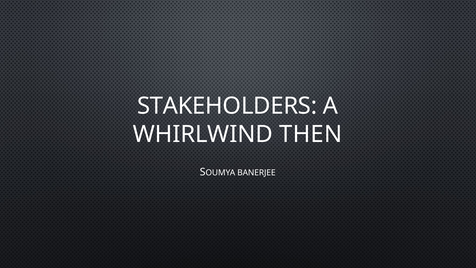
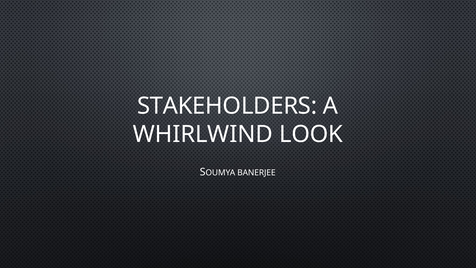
THEN: THEN -> LOOK (311, 134)
